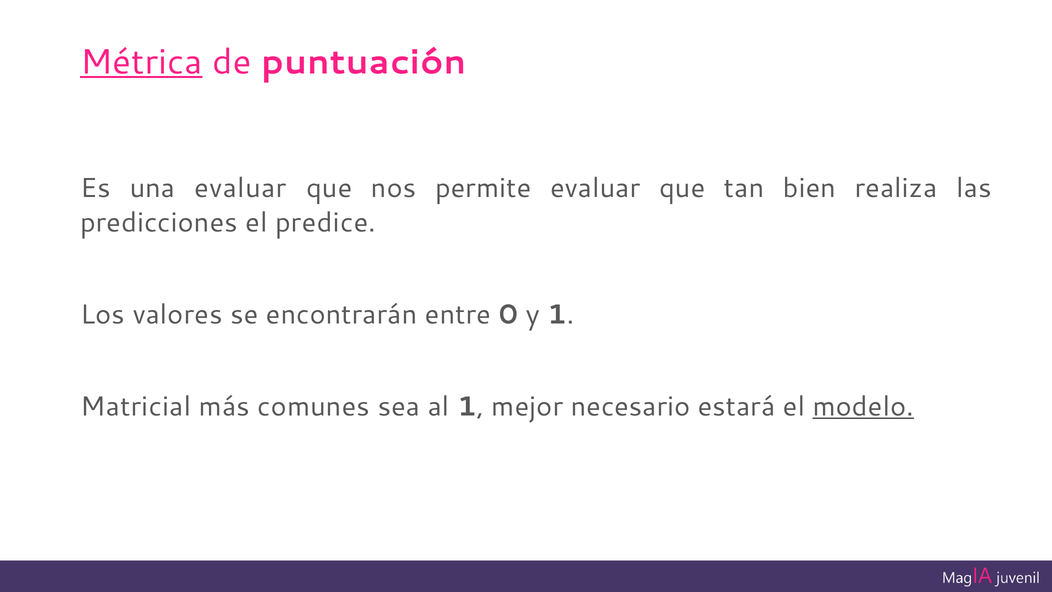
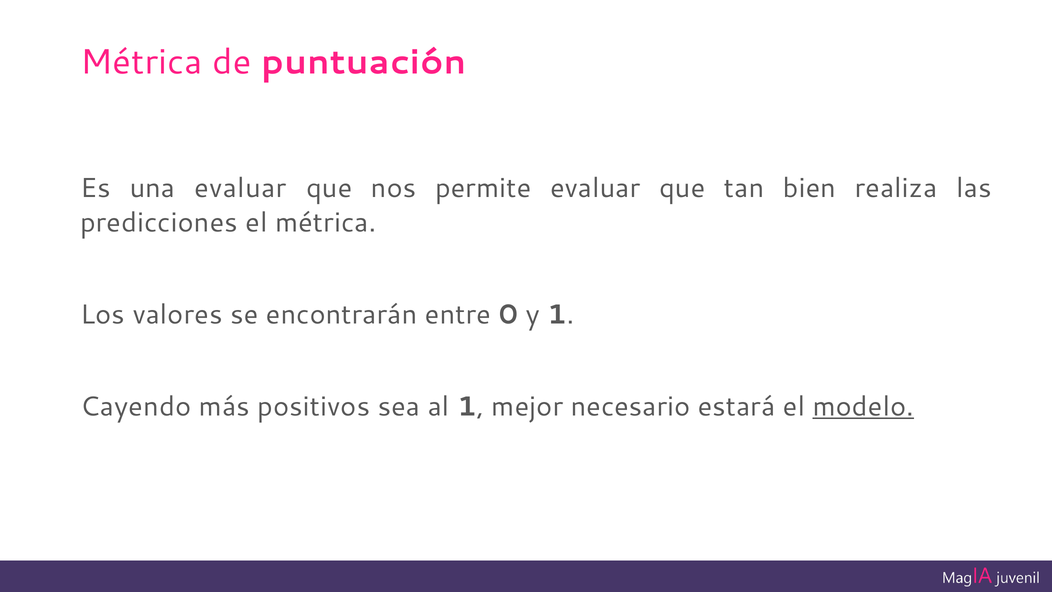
Métrica underline: present -> none (141, 62)
el predice: predice -> métrica (326, 223)
Matricial: Matricial -> Cayendo (136, 406)
comunes: comunes -> positivos (314, 406)
